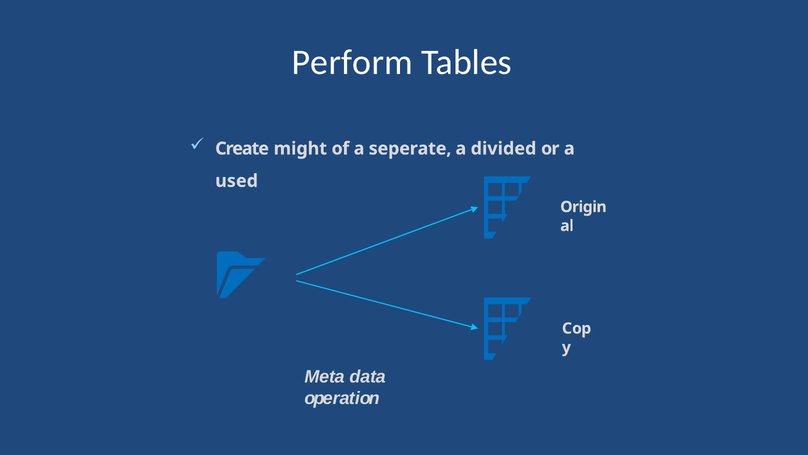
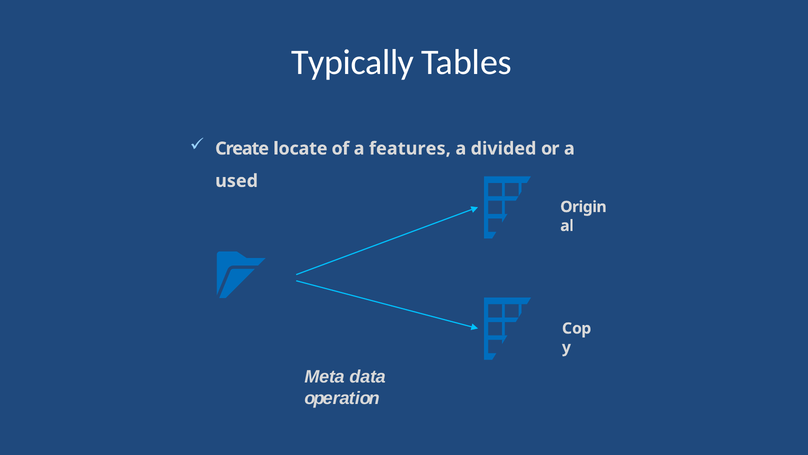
Perform: Perform -> Typically (353, 62)
might: might -> locate (300, 148)
seperate: seperate -> features (410, 148)
